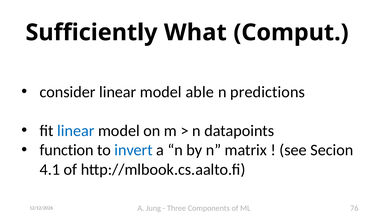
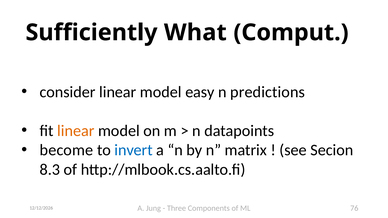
able: able -> easy (200, 92)
linear colour: blue -> orange (76, 131)
function: function -> become (66, 150)
4.1: 4.1 -> 8.3 (50, 170)
